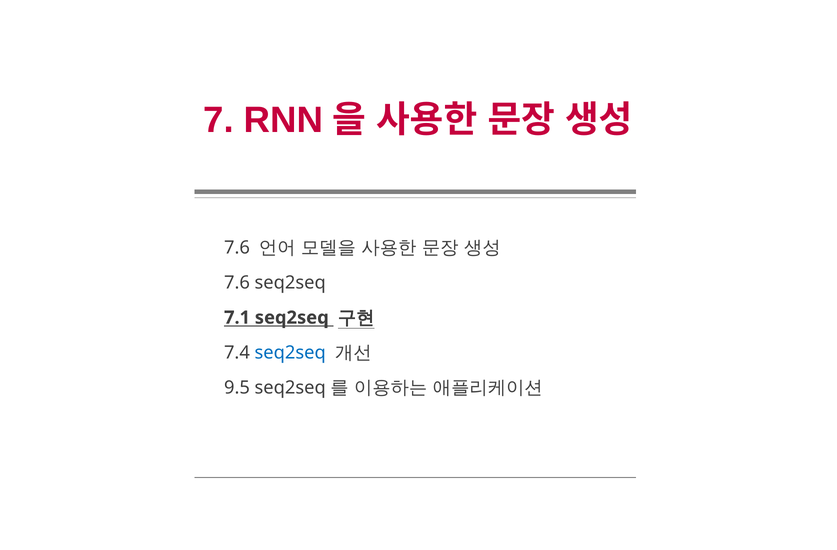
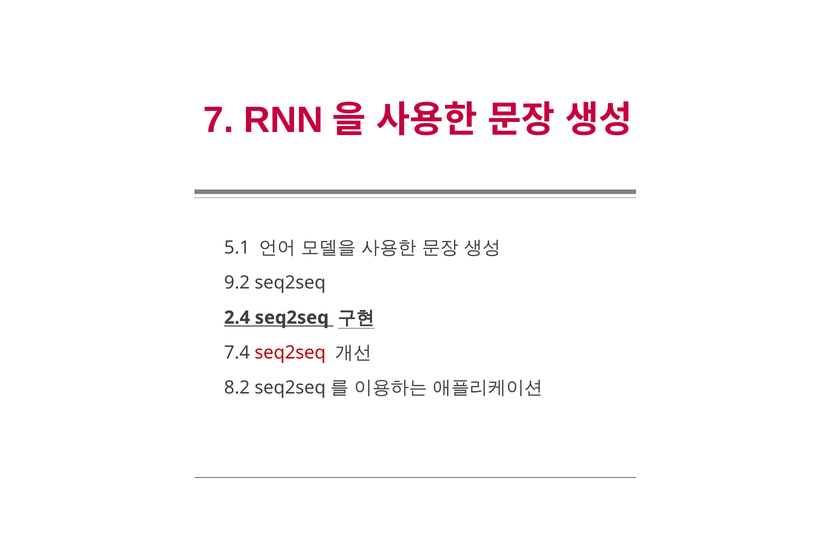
7.6: 7.6 -> 5.1 (237, 247)
7.6: 7.6 -> 9.2 (237, 282)
7.1: 7.1 -> 2.4 (237, 317)
seq2seq colour: blue -> red (290, 353)
9.5: 9.5 -> 8.2 (237, 388)
